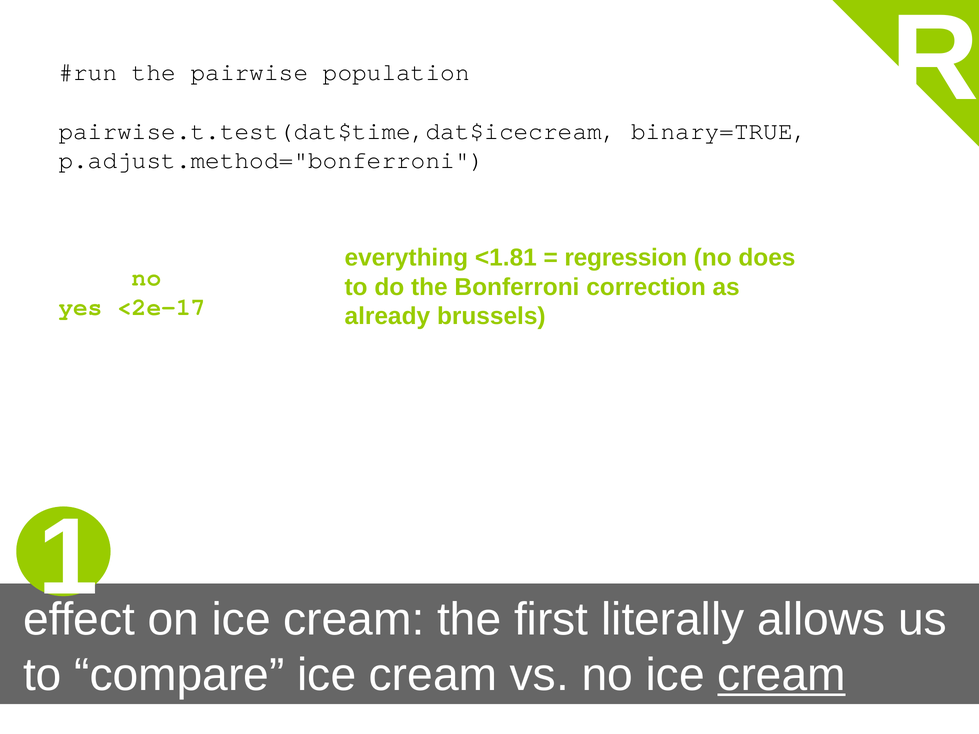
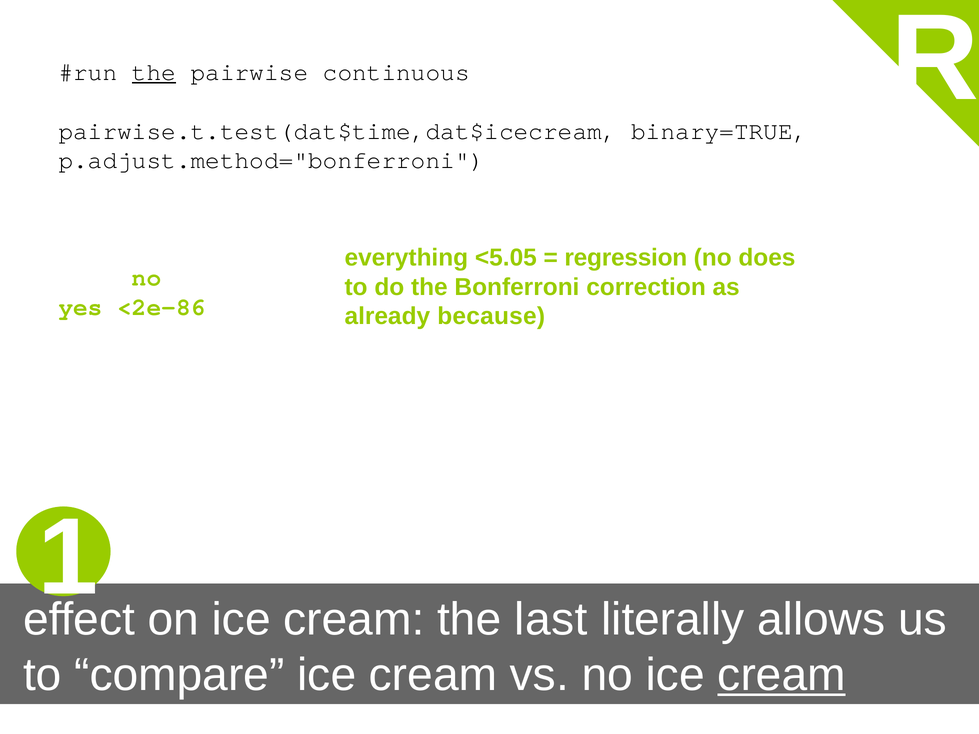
the underline: none -> present (154, 72)
population: population -> continuous (396, 72)
<1.81: <1.81 -> <5.05 (506, 258)
<2e-17: <2e-17 -> <2e-86 (161, 307)
brussels: brussels -> because (491, 316)
first: first -> last (551, 620)
